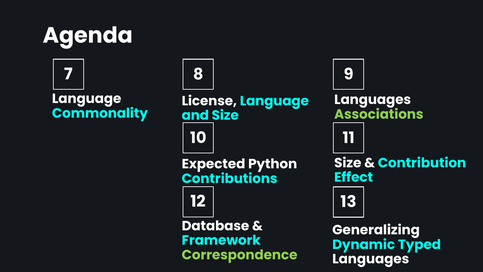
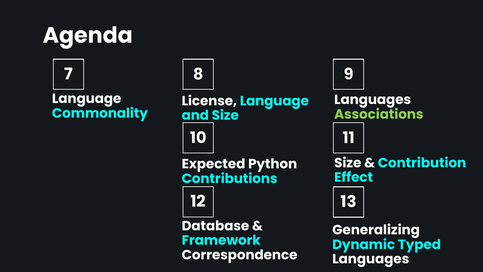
Correspondence colour: light green -> white (240, 255)
